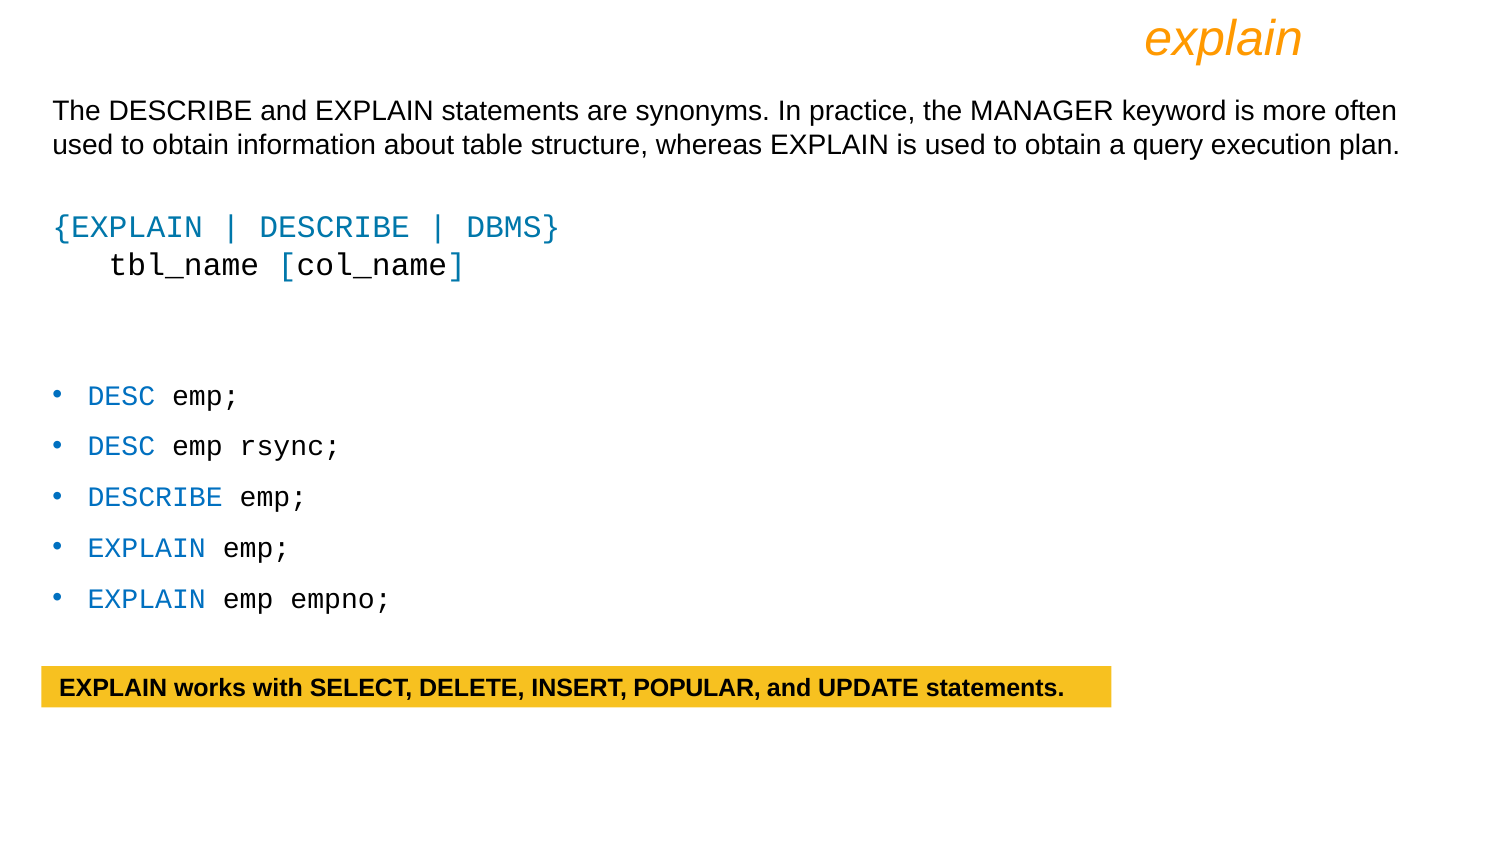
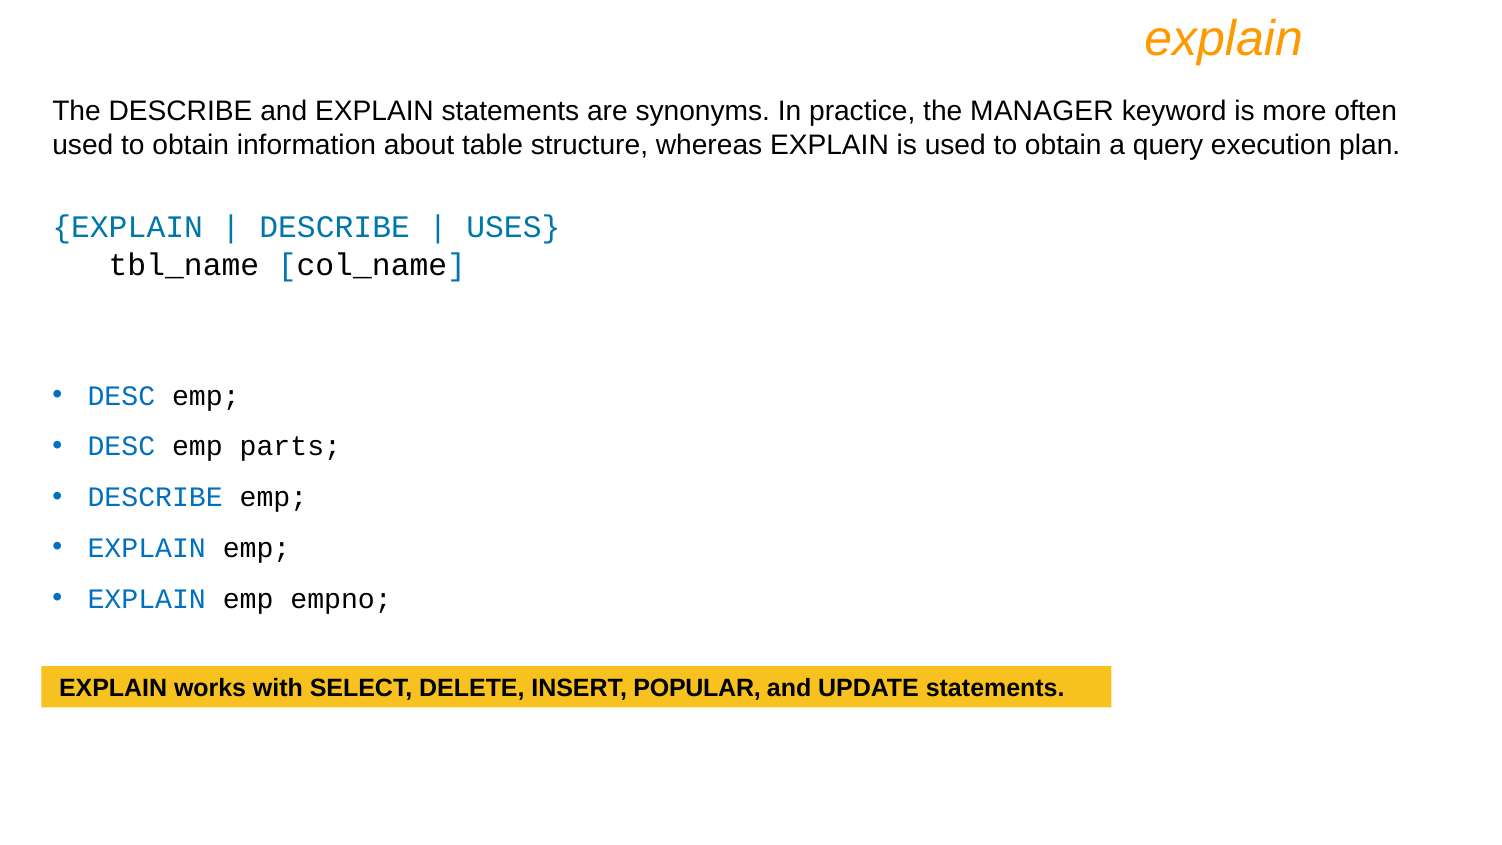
DBMS: DBMS -> USES (513, 227)
rsync: rsync -> parts (290, 447)
